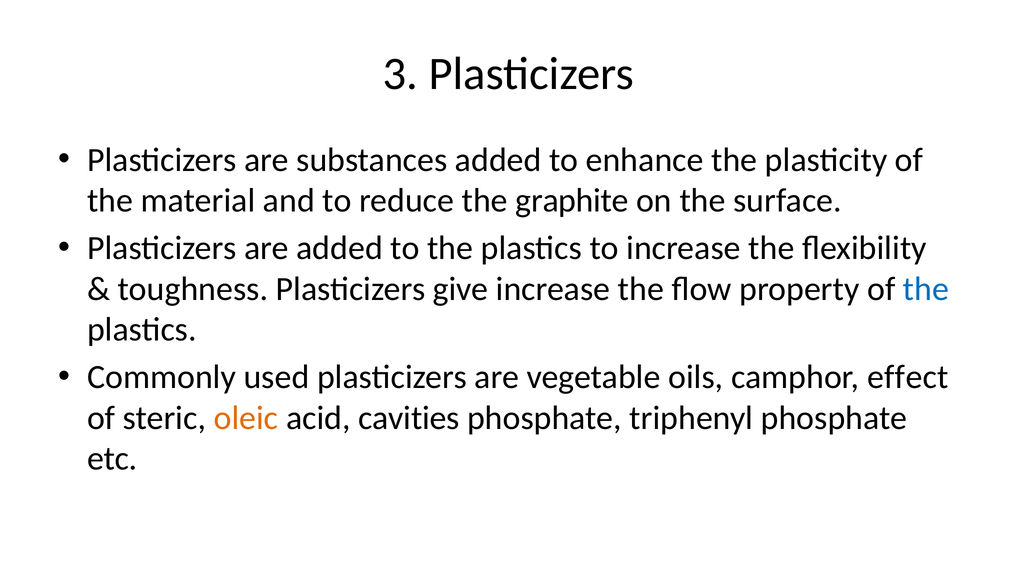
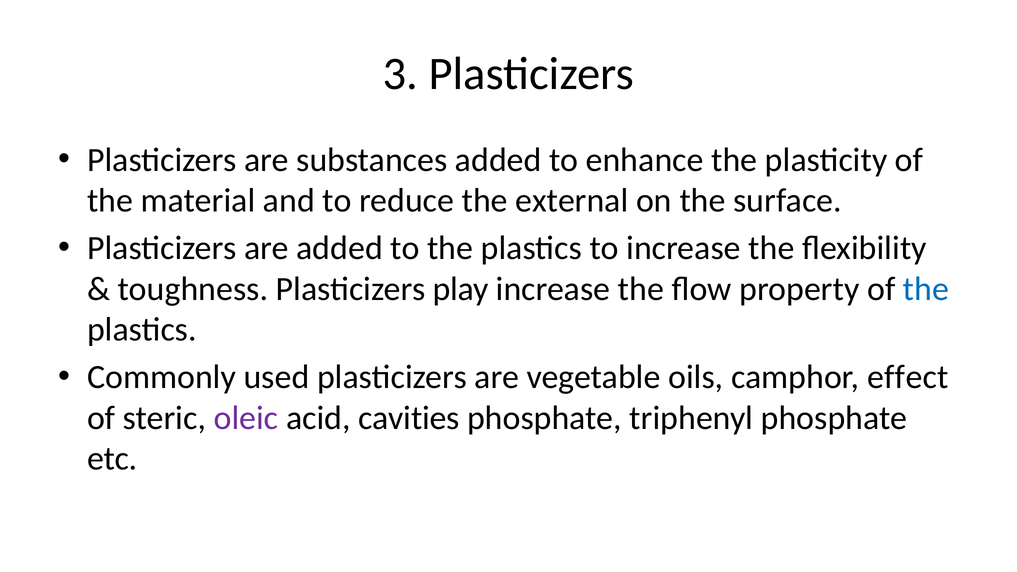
graphite: graphite -> external (572, 201)
give: give -> play (461, 289)
oleic colour: orange -> purple (246, 418)
